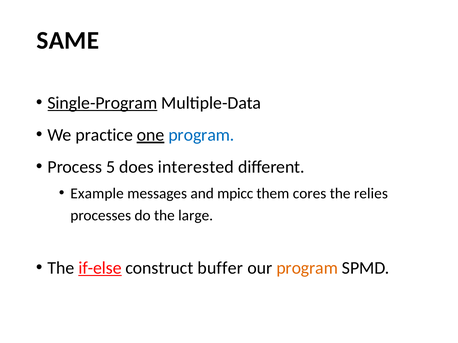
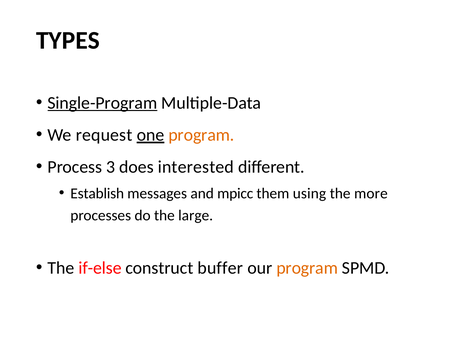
SAME: SAME -> TYPES (68, 41)
practice: practice -> request (104, 135)
program colour: blue -> orange (201, 135)
5: 5 -> 3 (111, 167)
Example: Example -> Establish (97, 194)
cores: cores -> using (309, 194)
relies: relies -> more (371, 194)
if-else underline: present -> none (100, 268)
